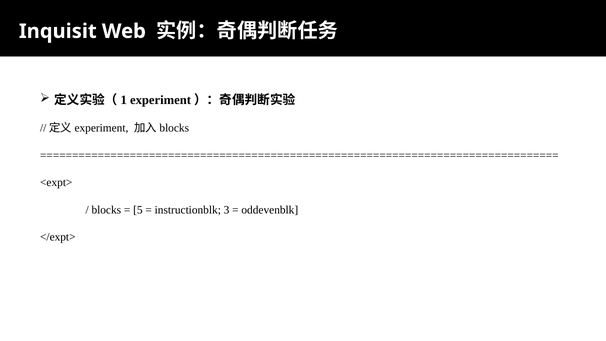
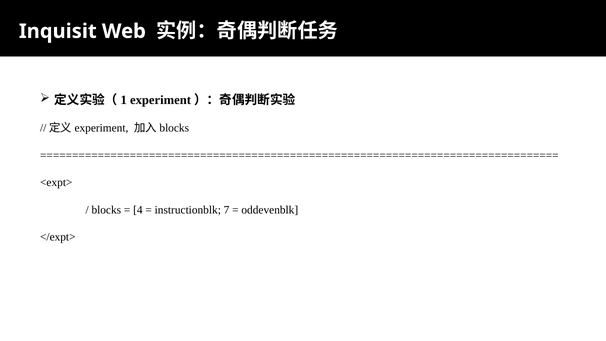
5: 5 -> 4 (138, 210)
3: 3 -> 7 (227, 210)
